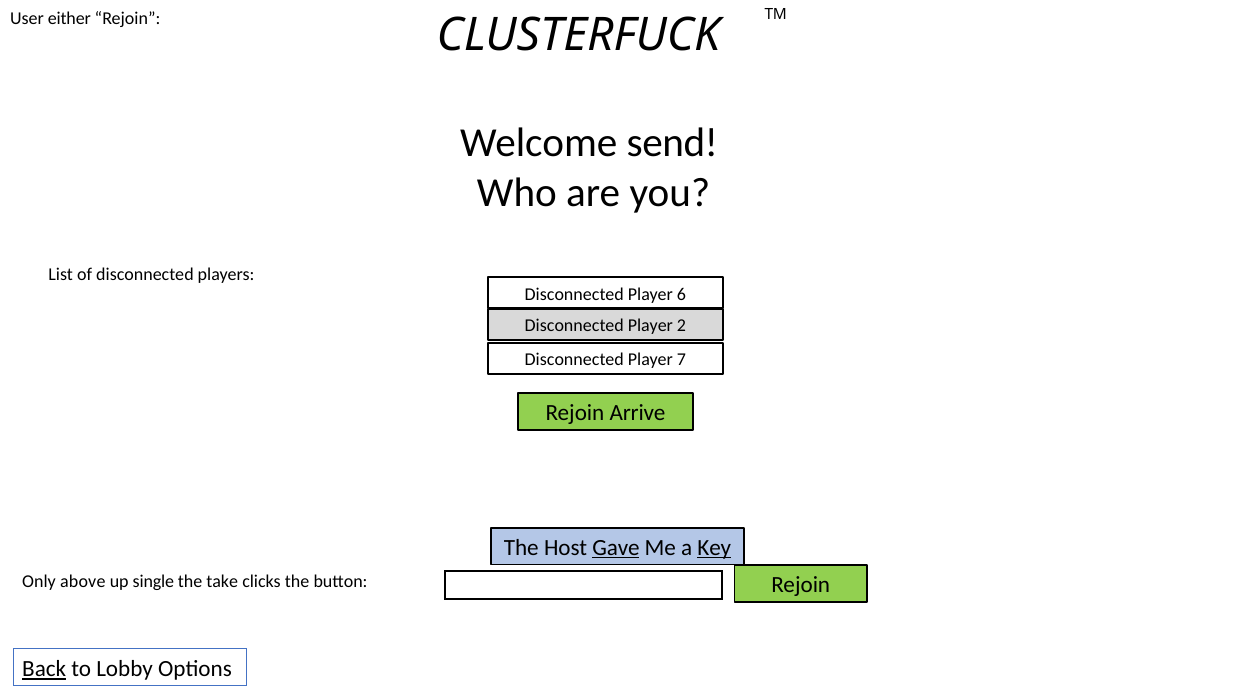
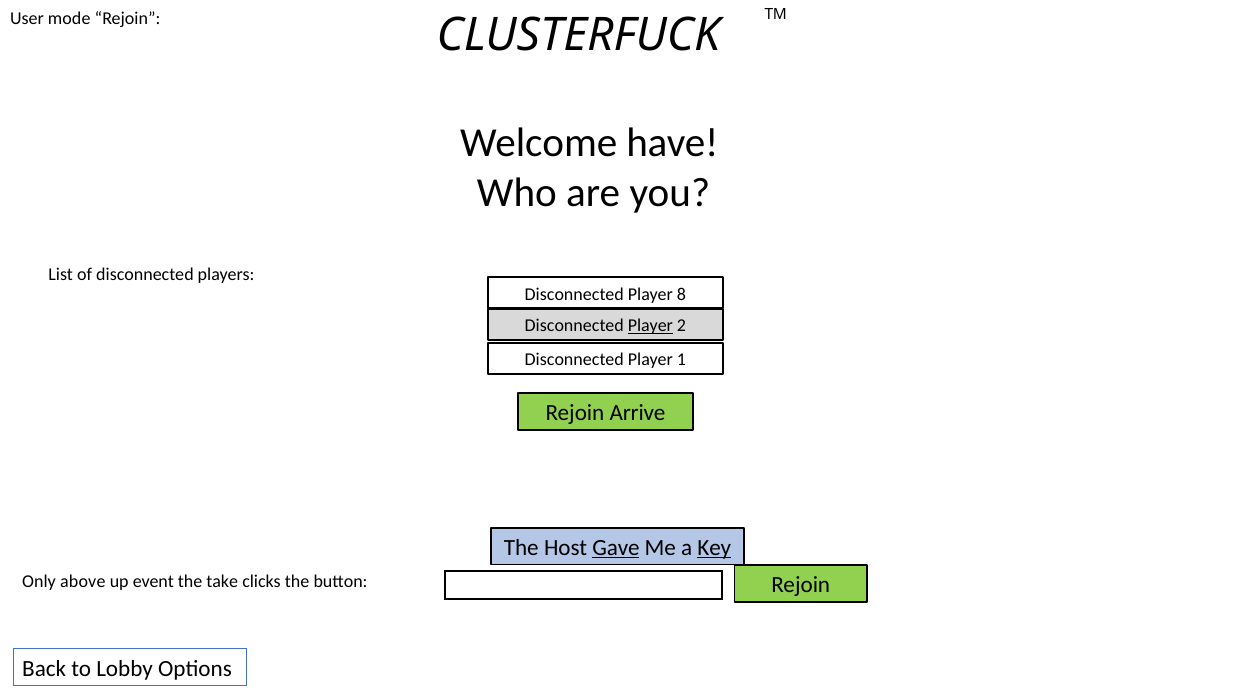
either: either -> mode (69, 18)
send: send -> have (672, 143)
6: 6 -> 8 (681, 294)
Player underline: none -> present (650, 326)
7: 7 -> 1 (681, 360)
single: single -> event (153, 581)
Back underline: present -> none (44, 669)
